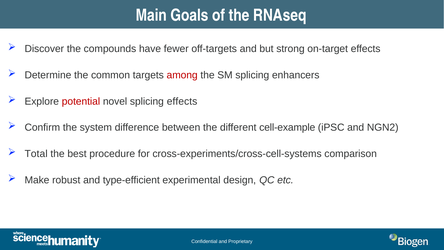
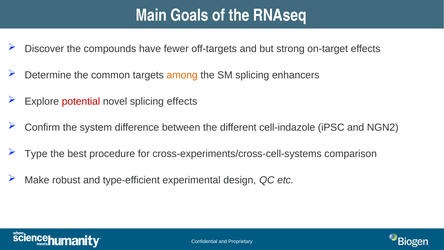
among colour: red -> orange (182, 75)
cell-example: cell-example -> cell-indazole (287, 127)
Total: Total -> Type (36, 154)
